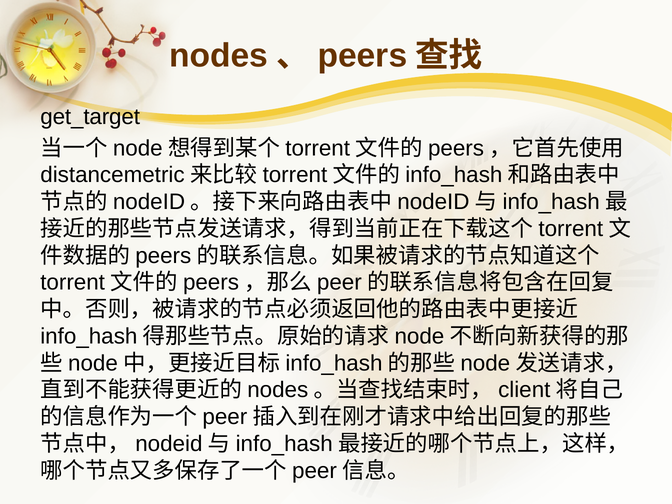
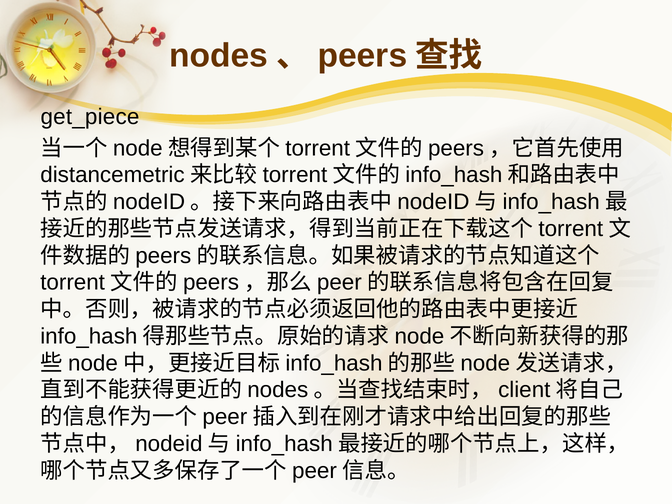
get_target: get_target -> get_piece (90, 117)
